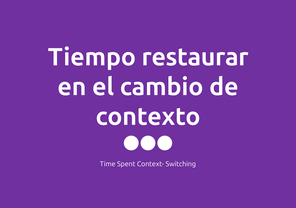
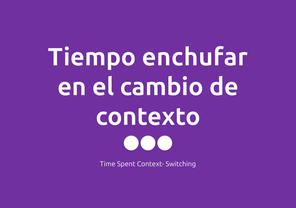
restaurar: restaurar -> enchufar (195, 57)
